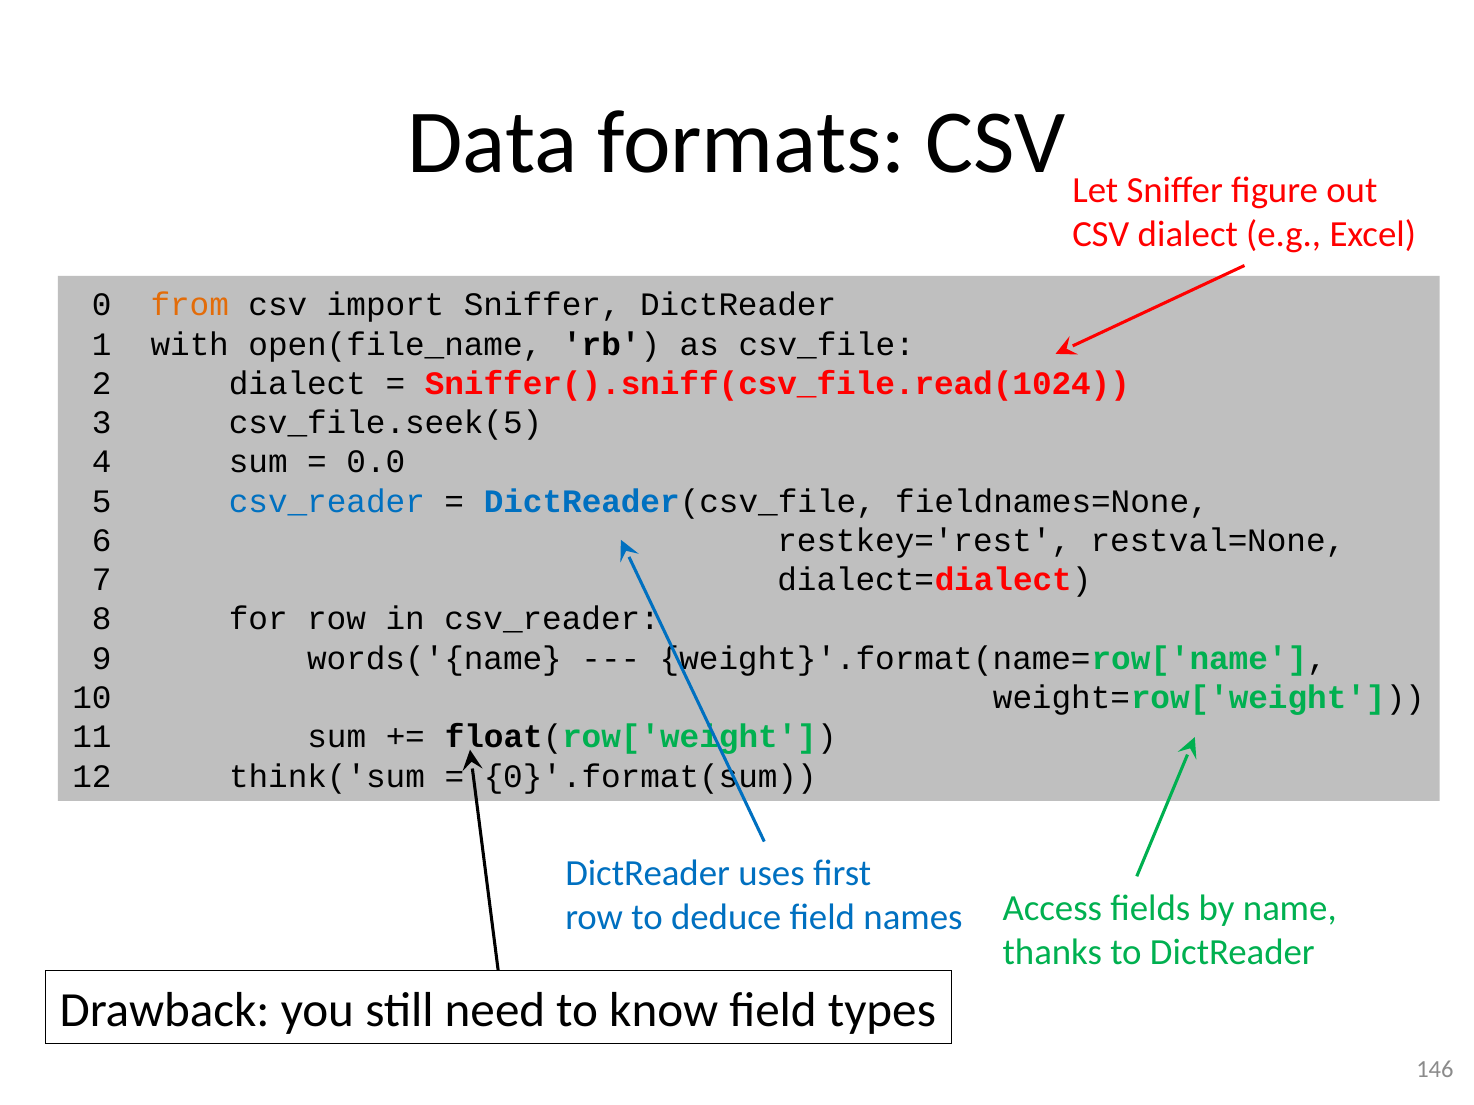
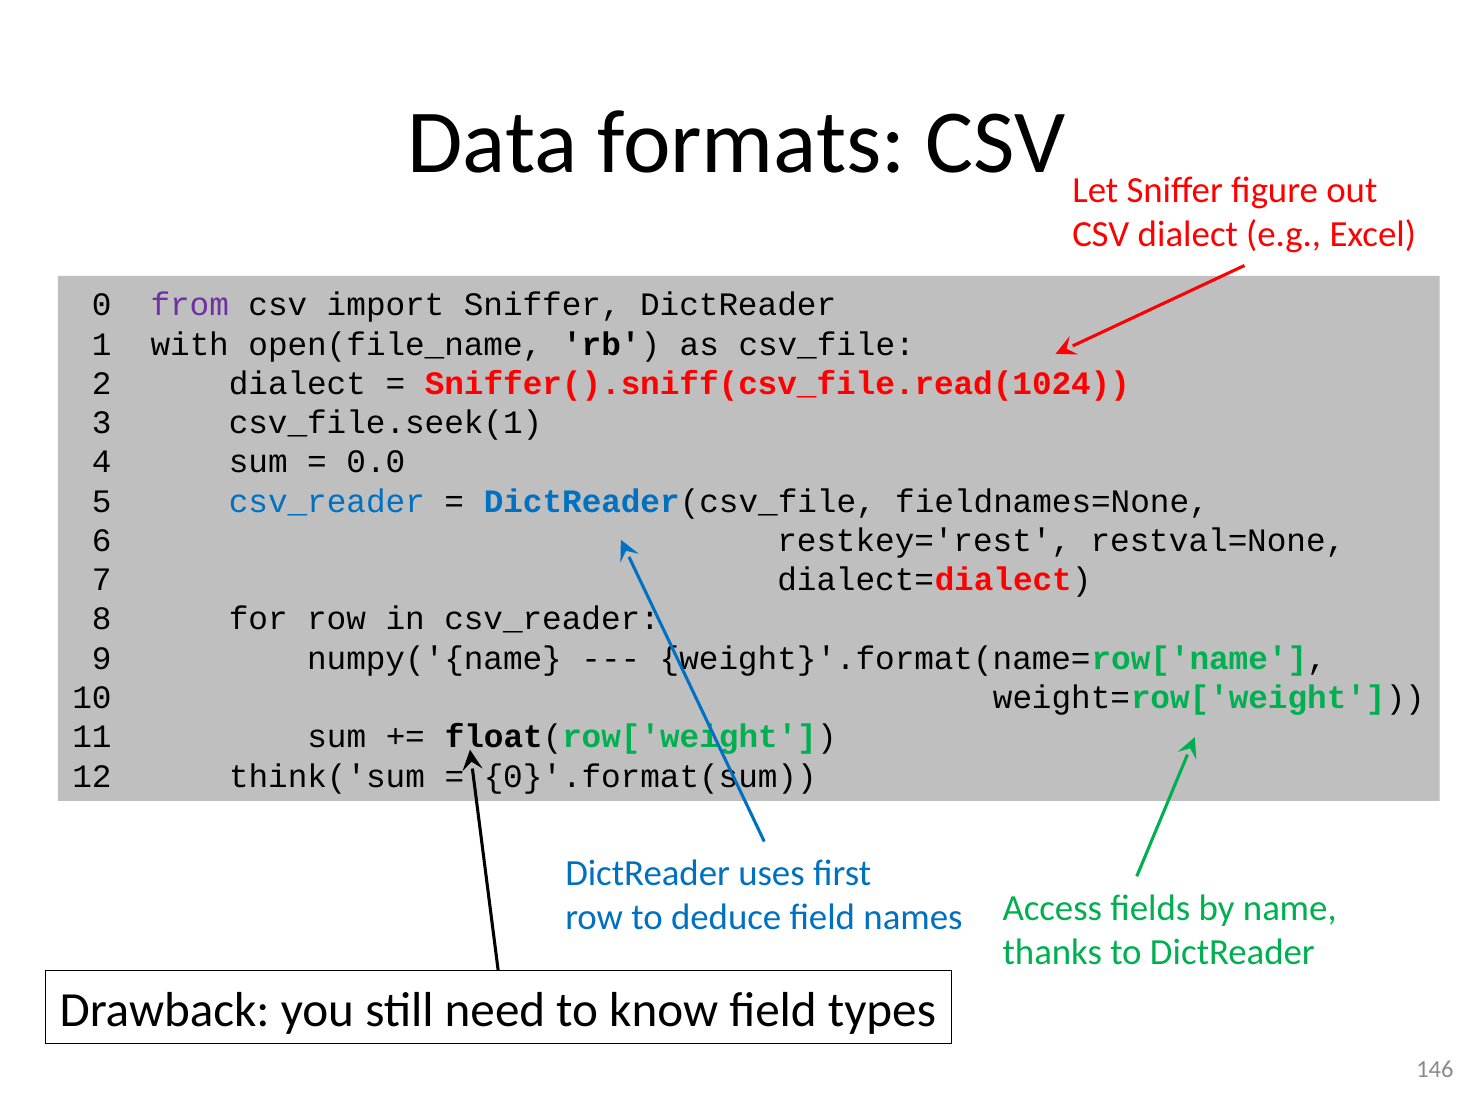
from colour: orange -> purple (190, 305)
csv_file.seek(5: csv_file.seek(5 -> csv_file.seek(1 (386, 423)
words('{name: words('{name -> numpy('{name (434, 659)
